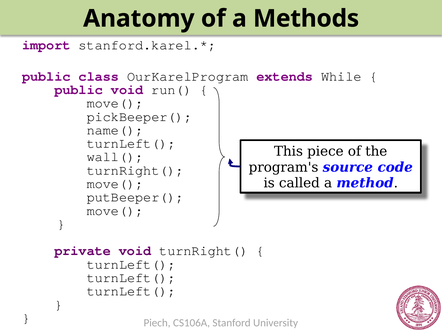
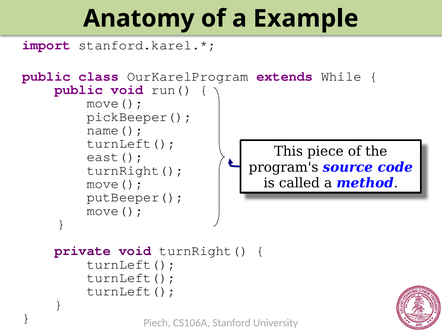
Methods: Methods -> Example (306, 19)
wall(: wall( -> east( (115, 157)
